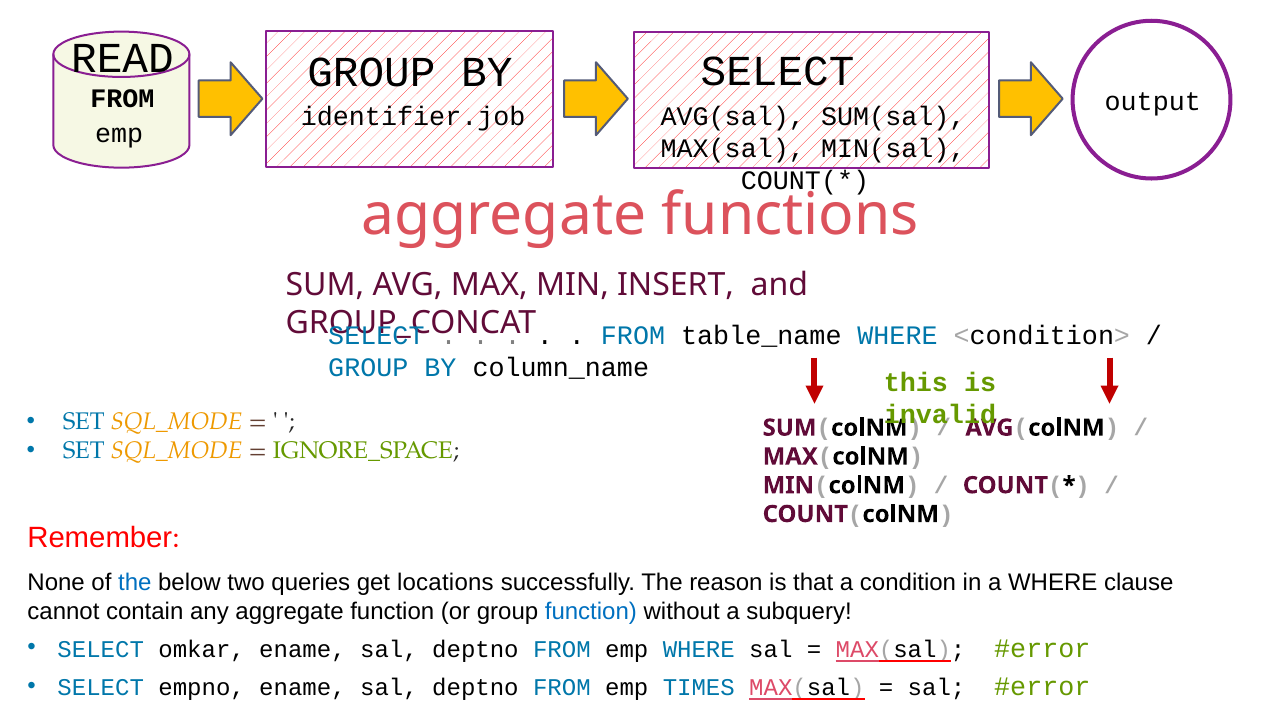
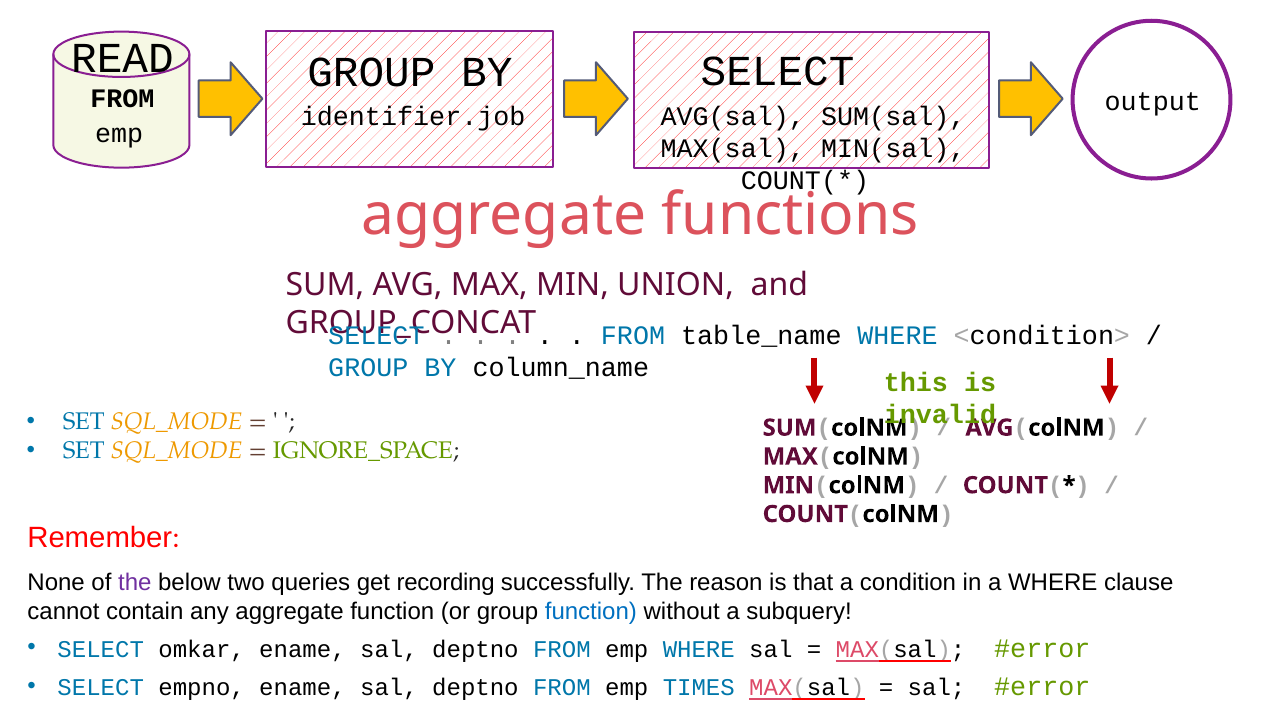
INSERT: INSERT -> UNION (675, 285)
the colour: blue -> purple (135, 583)
locations: locations -> recording (446, 583)
